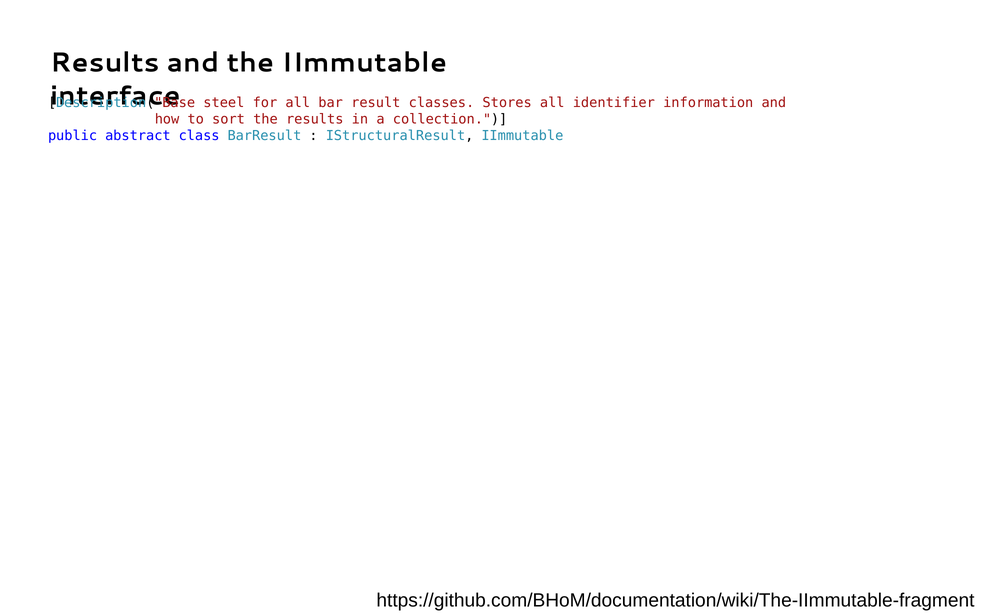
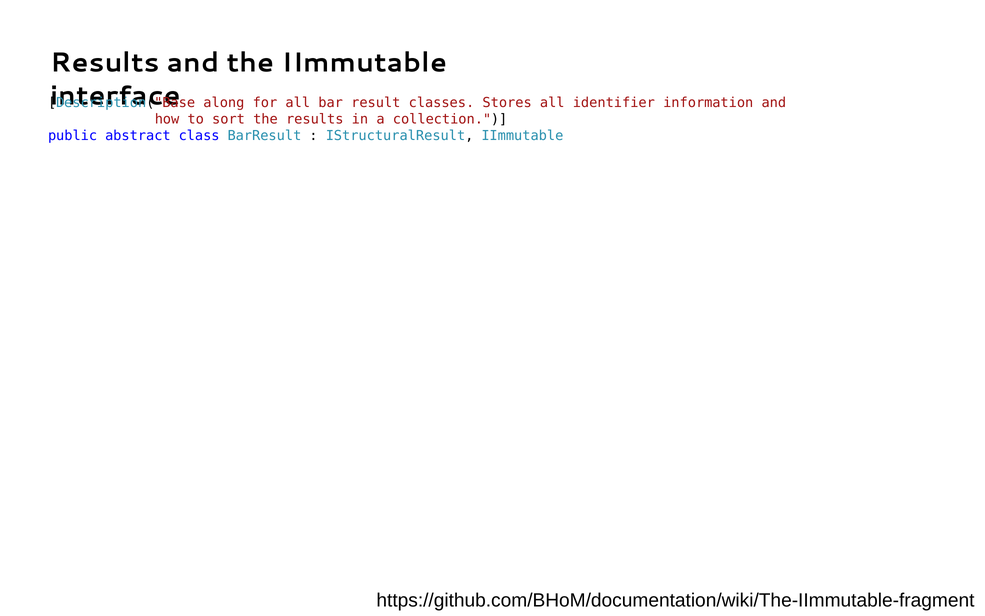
steel: steel -> along (224, 103)
